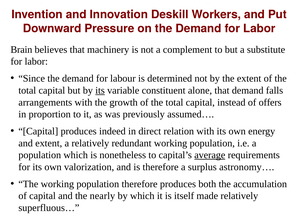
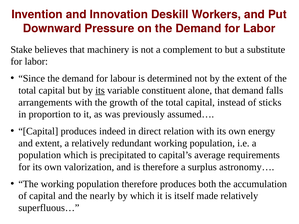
Brain: Brain -> Stake (21, 50)
offers: offers -> sticks (270, 102)
nonetheless: nonetheless -> precipitated (123, 155)
average underline: present -> none (210, 155)
